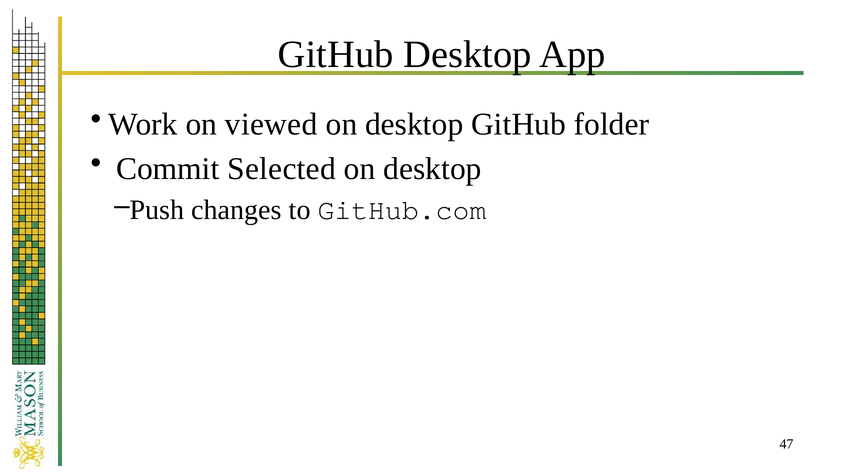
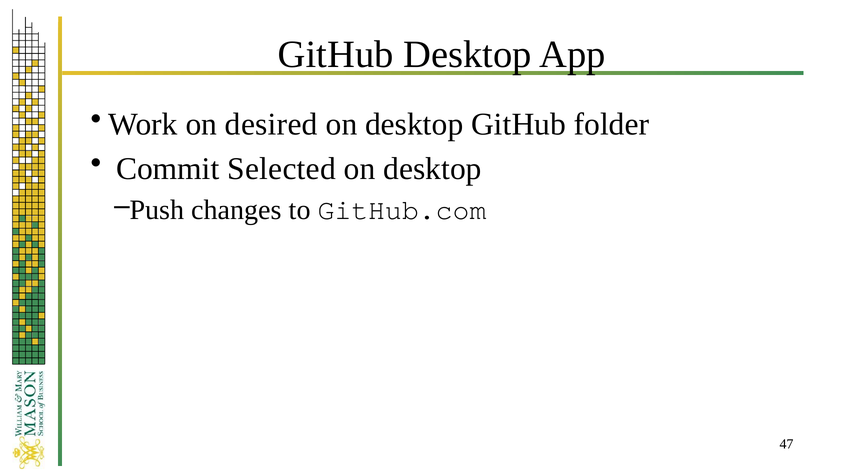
viewed: viewed -> desired (271, 124)
